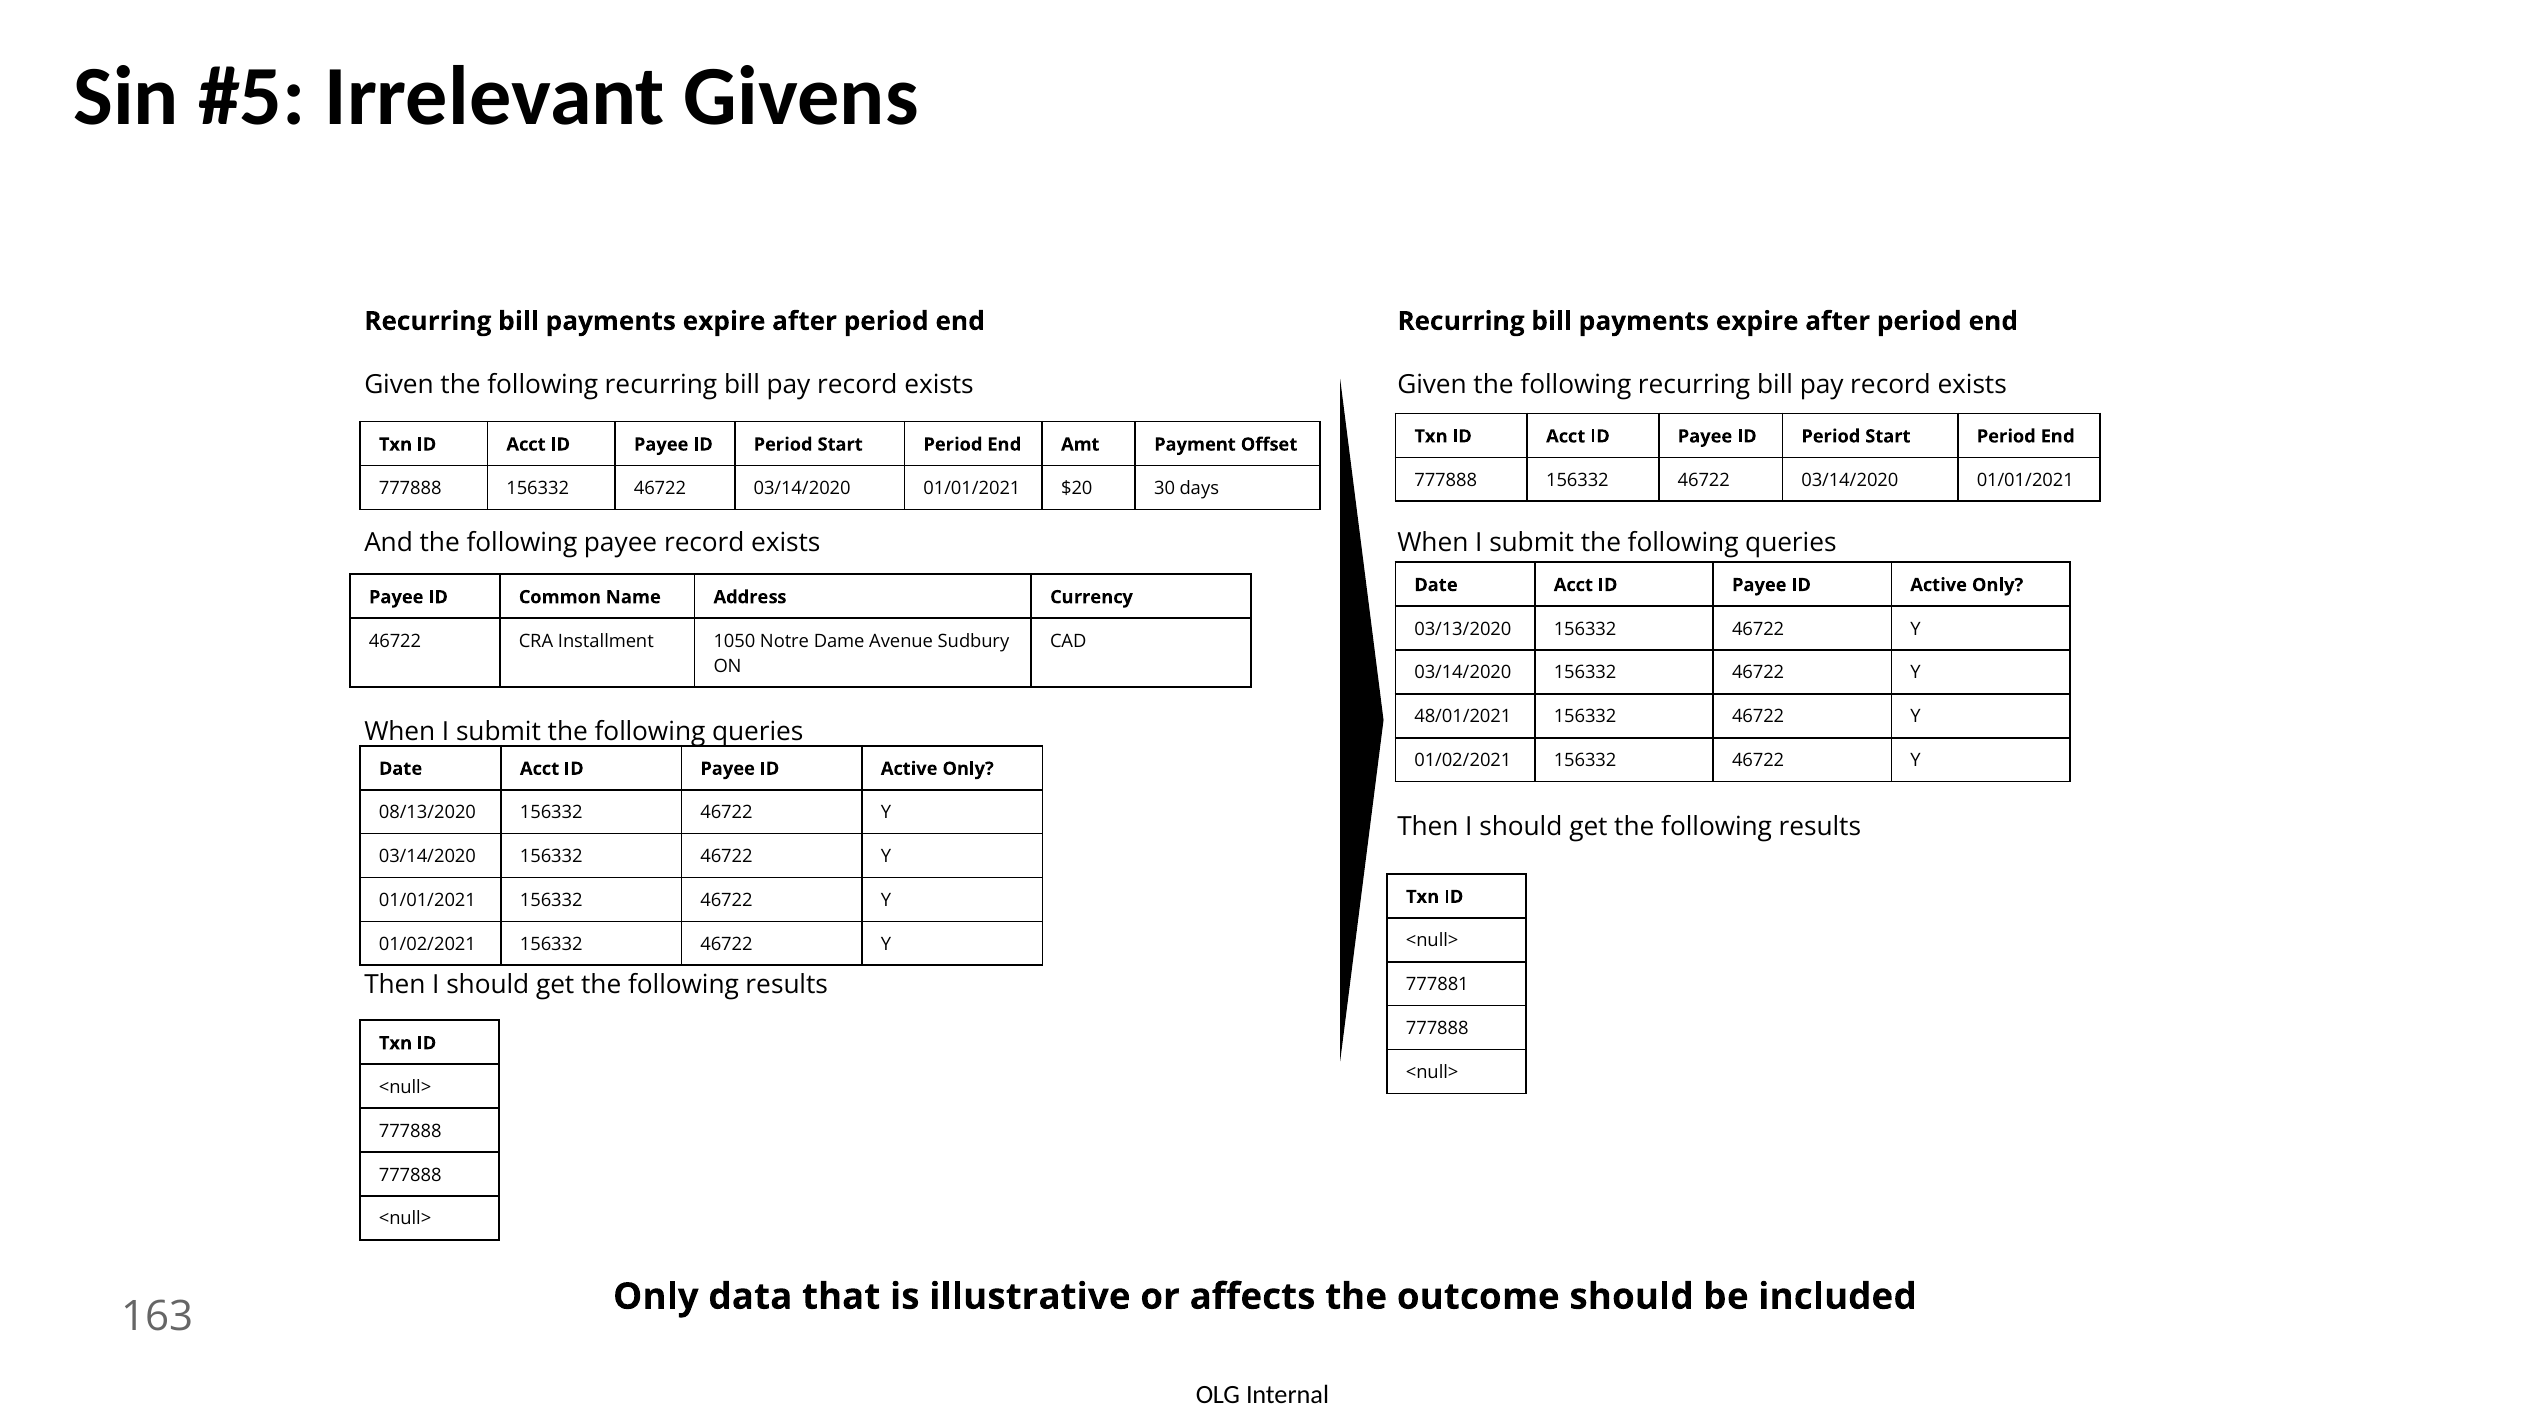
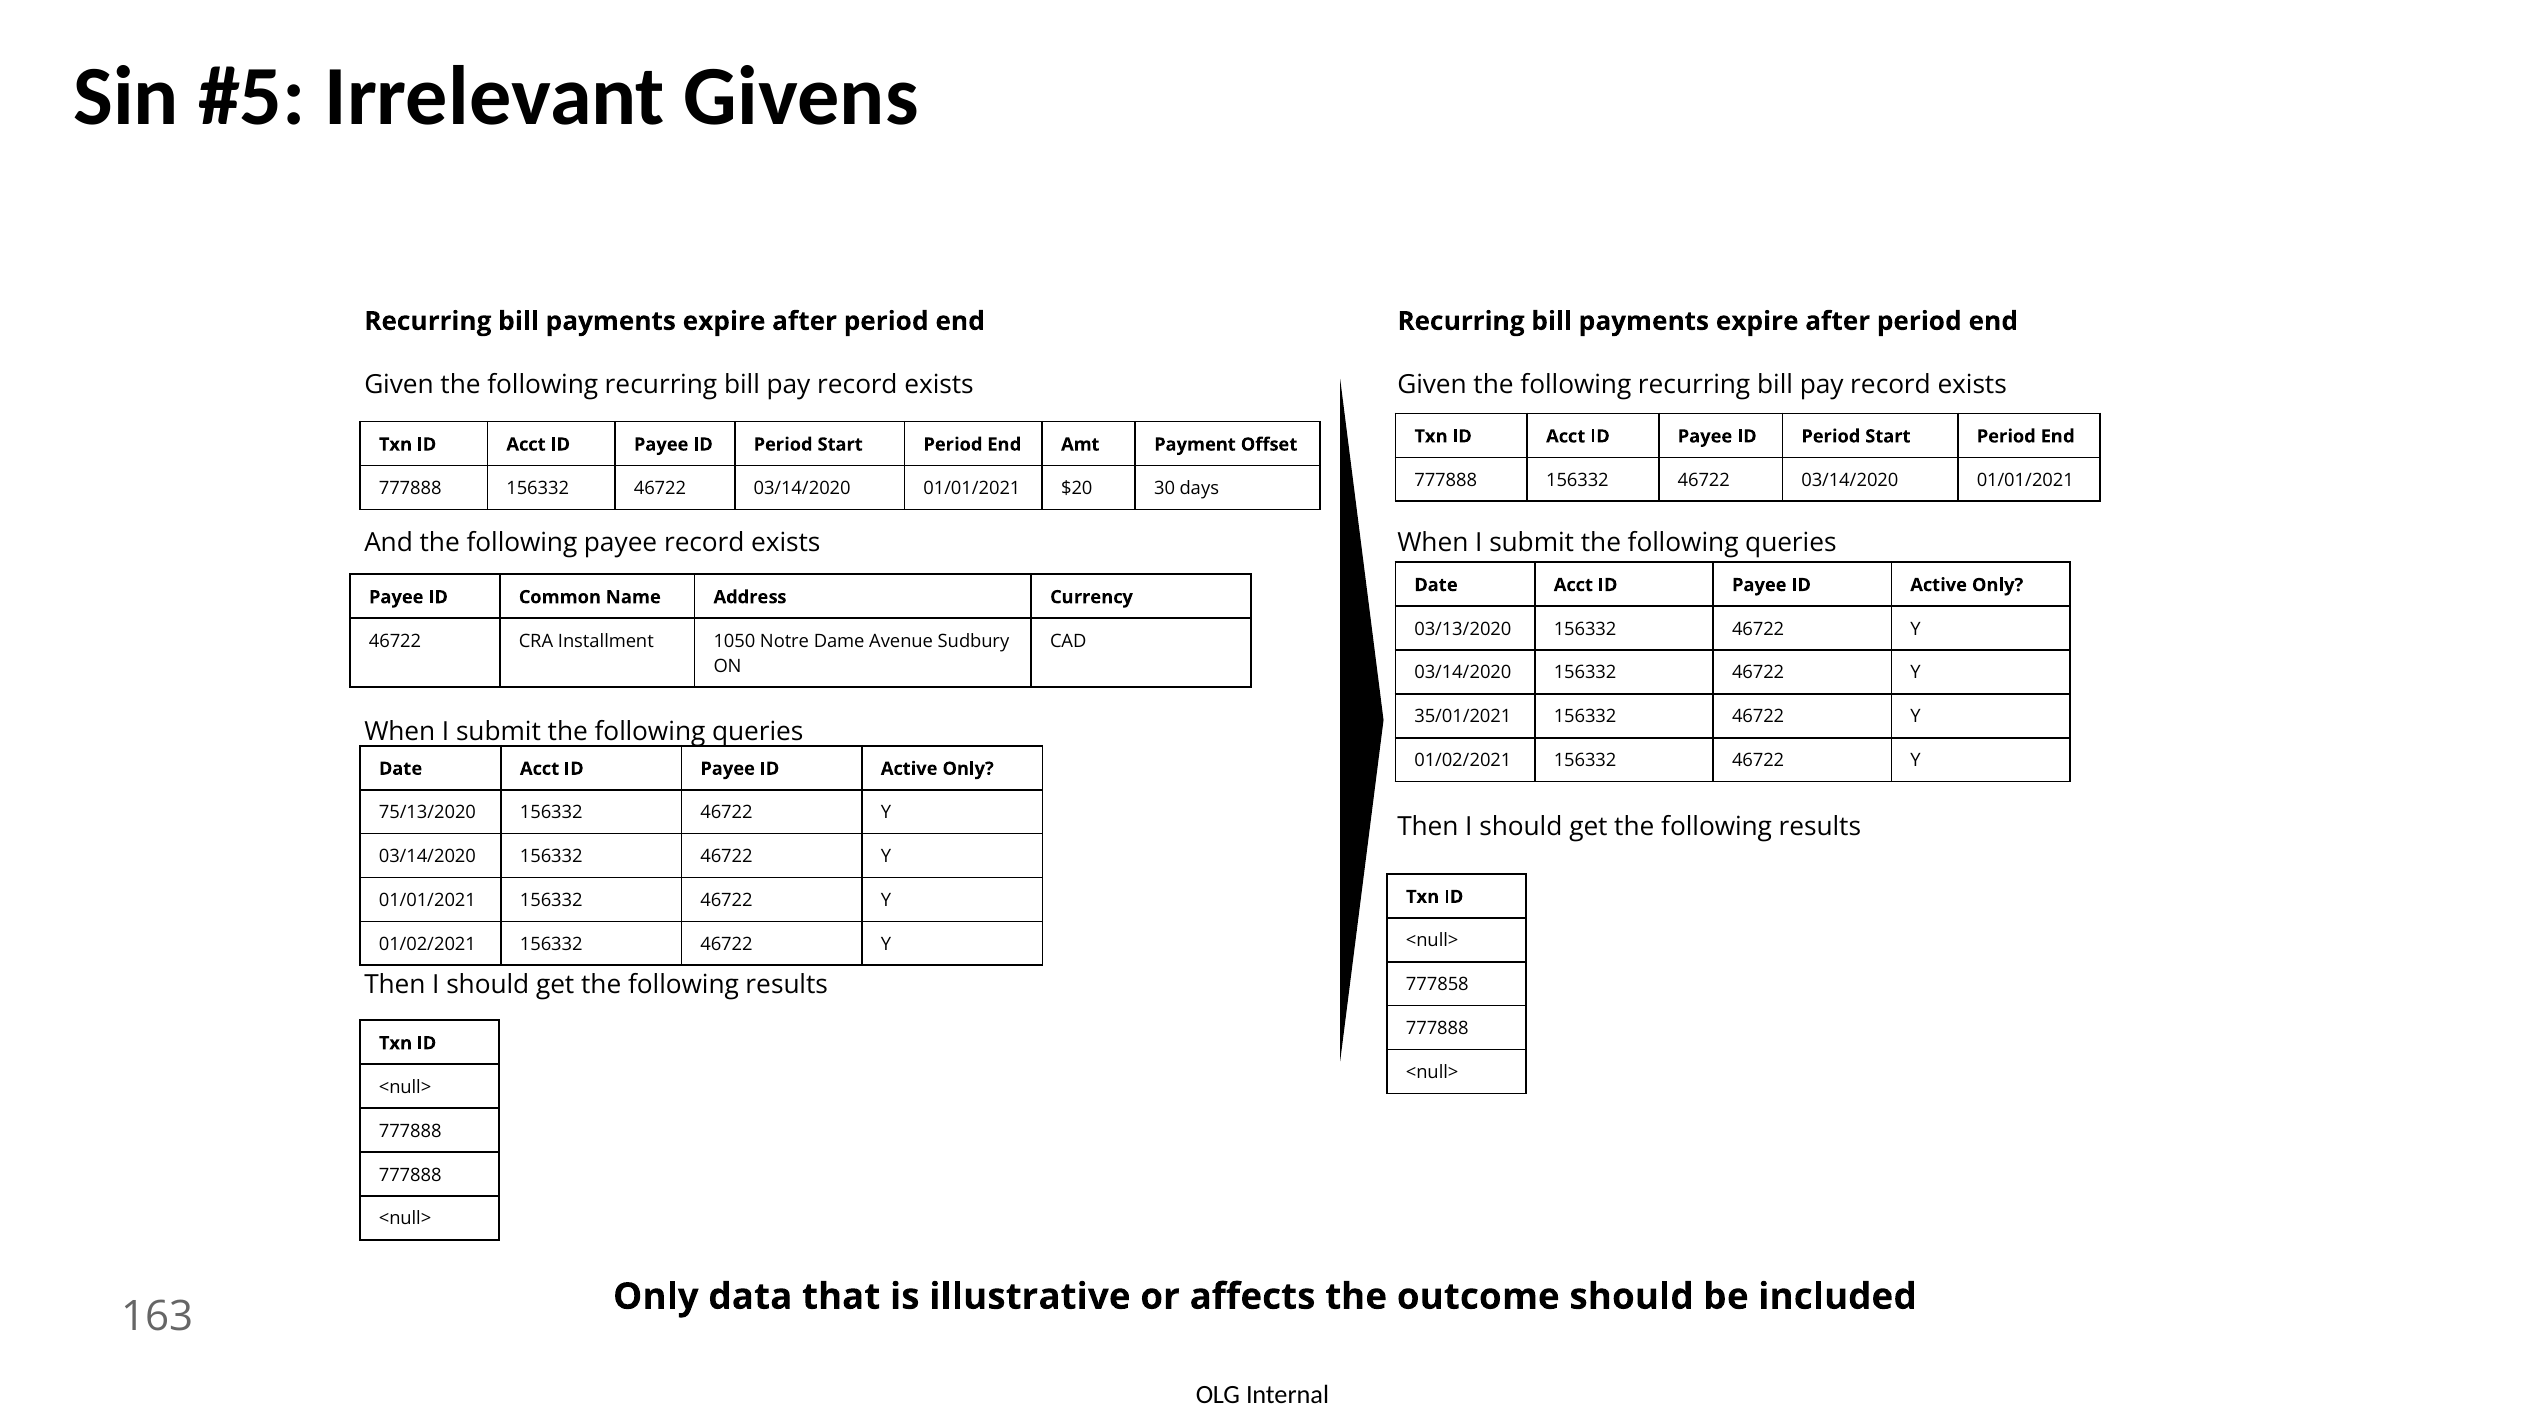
48/01/2021: 48/01/2021 -> 35/01/2021 (1463, 717)
08/13/2020: 08/13/2020 -> 75/13/2020 (427, 813)
777881: 777881 -> 777858 (1437, 985)
